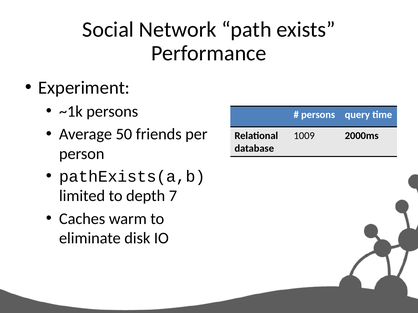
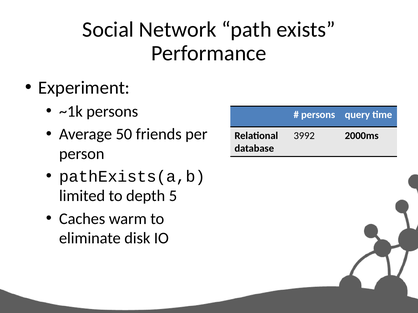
1009: 1009 -> 3992 (304, 136)
7: 7 -> 5 (173, 196)
